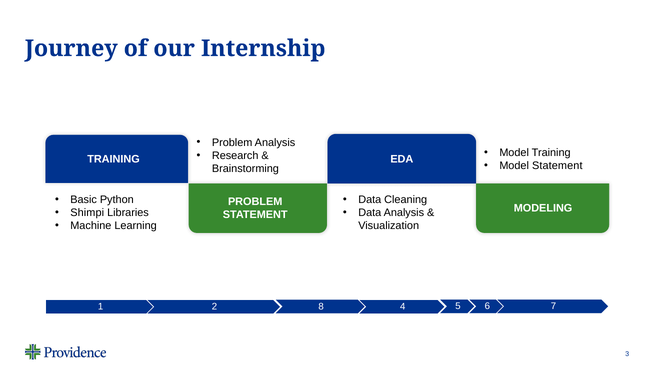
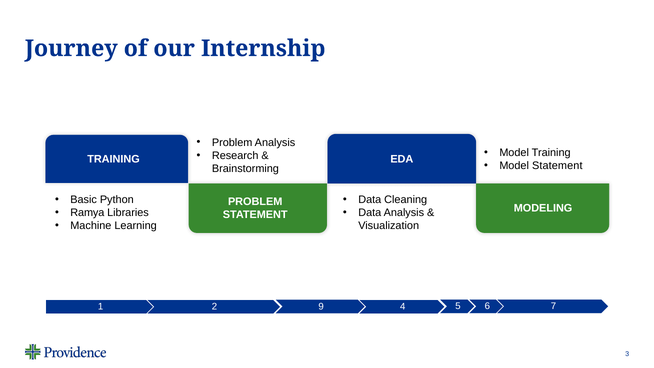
Shimpi: Shimpi -> Ramya (87, 213)
8: 8 -> 9 (321, 306)
